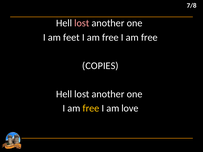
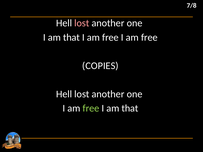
feet: feet -> that (71, 37)
free colour: yellow -> light green (91, 108)
love: love -> that (130, 108)
